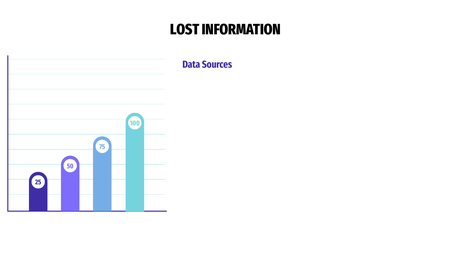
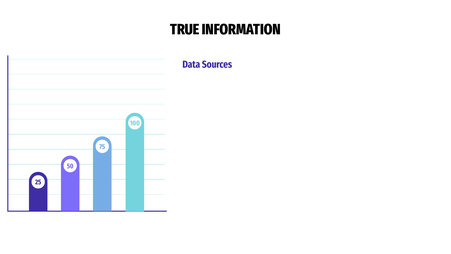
LOST: LOST -> TRUE (185, 30)
